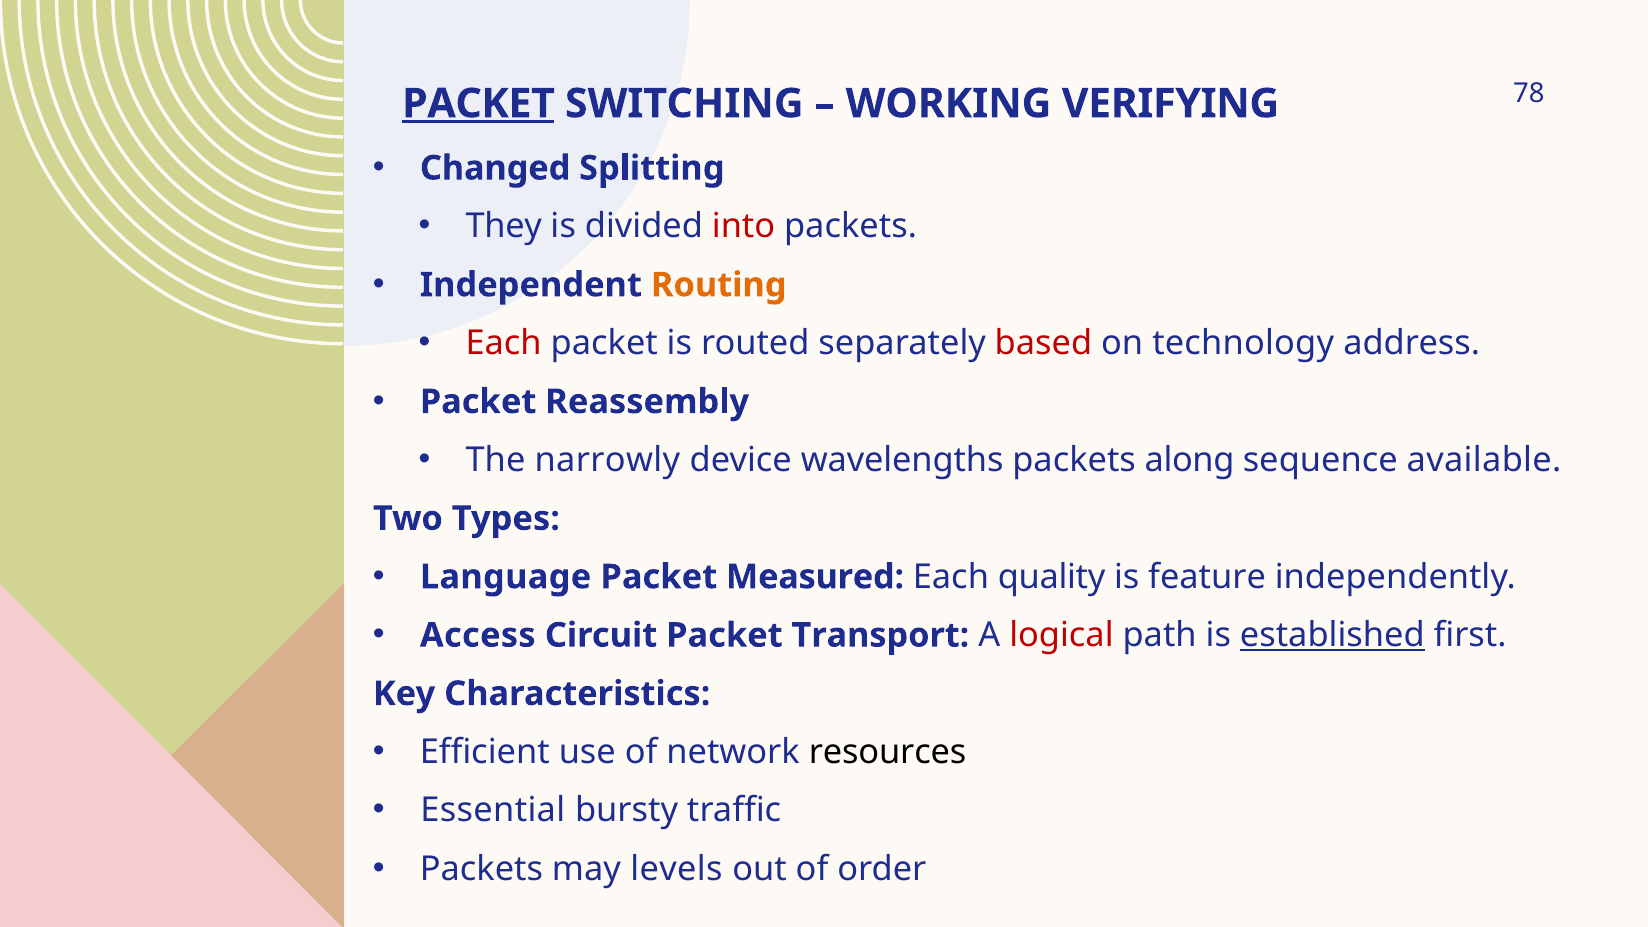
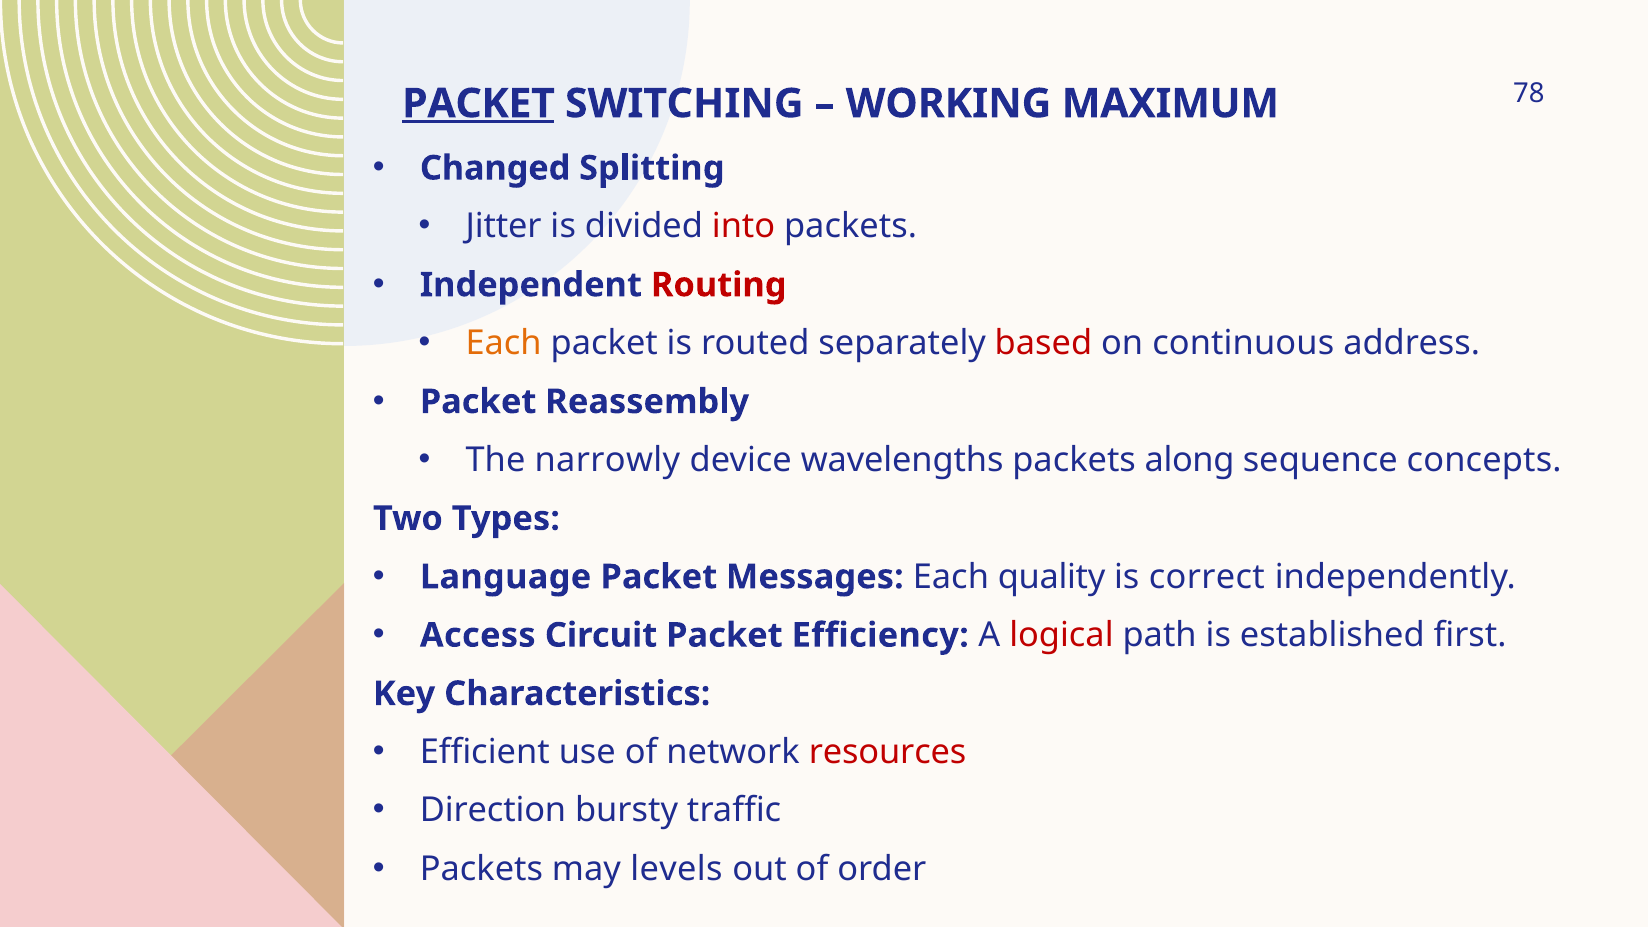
VERIFYING: VERIFYING -> MAXIMUM (1170, 104)
They: They -> Jitter (504, 227)
Routing colour: orange -> red (719, 285)
Each colour: red -> orange (504, 343)
technology: technology -> continuous (1243, 343)
available: available -> concepts (1484, 460)
Measured: Measured -> Messages (815, 577)
feature: feature -> correct (1207, 577)
Transport: Transport -> Efficiency (880, 635)
established underline: present -> none (1332, 635)
resources colour: black -> red (888, 752)
Essential: Essential -> Direction (493, 810)
